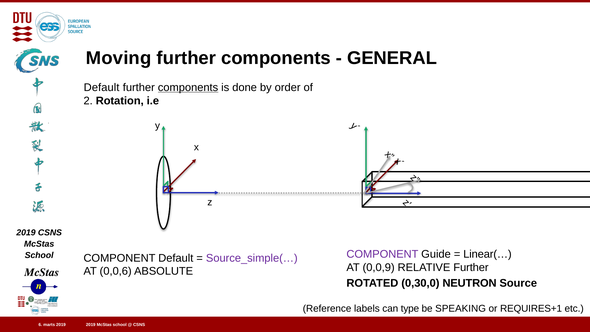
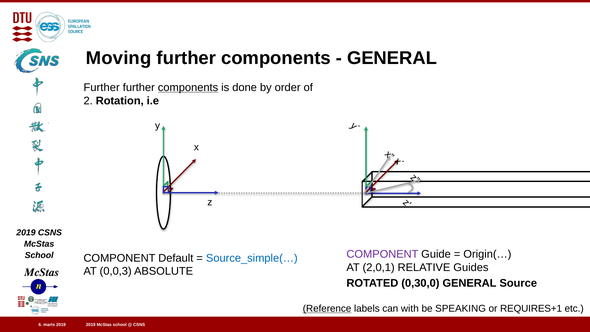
Default: Default -> Further (102, 87)
Linear(…: Linear(… -> Origin(… (487, 254)
Source_simple(… colour: purple -> blue (252, 258)
0,0,9: 0,0,9 -> 2,0,1 (379, 268)
RELATIVE Further: Further -> Guides (471, 268)
0,0,6: 0,0,6 -> 0,0,3 (116, 272)
0,30,0 NEUTRON: NEUTRON -> GENERAL (469, 283)
Reference underline: none -> present (327, 309)
type: type -> with (410, 309)
